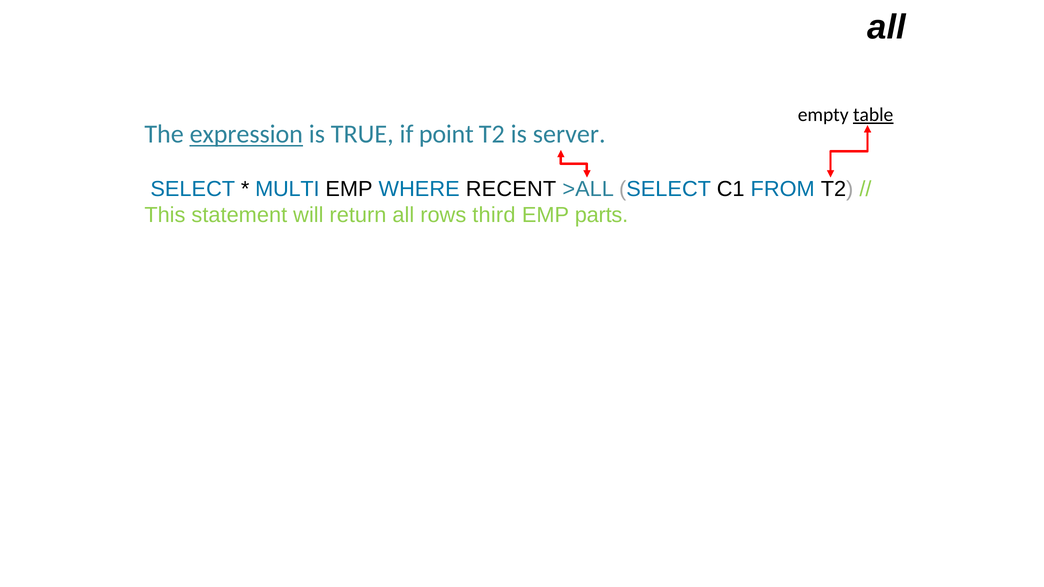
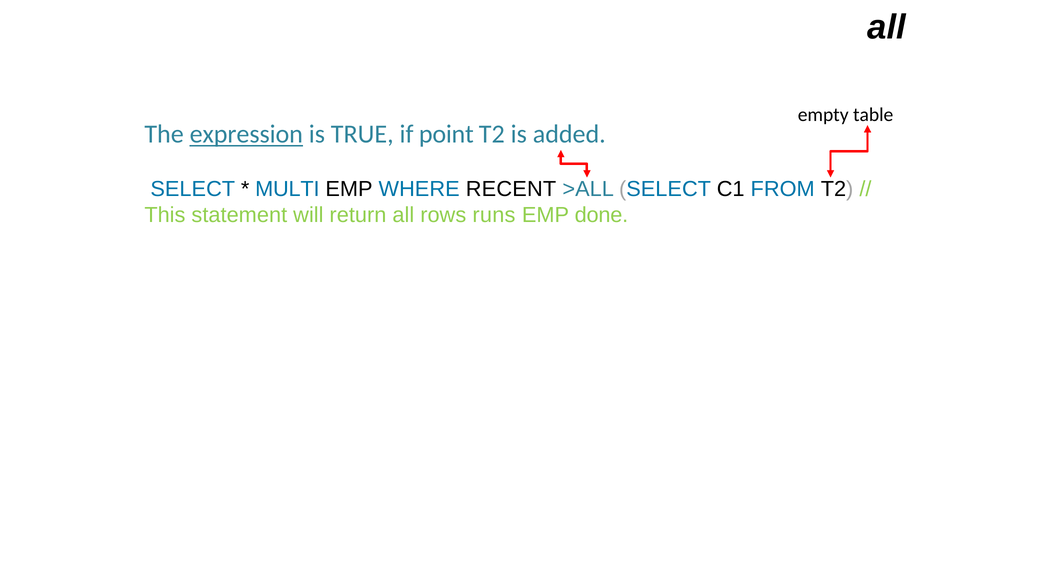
table underline: present -> none (873, 115)
server: server -> added (569, 134)
third: third -> runs (494, 215)
parts: parts -> done (601, 215)
